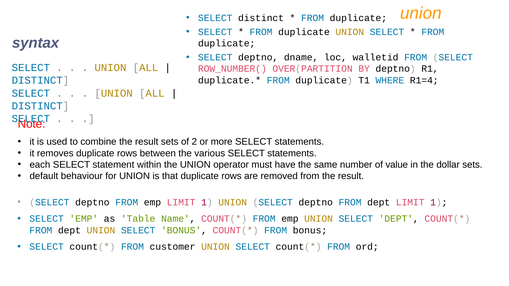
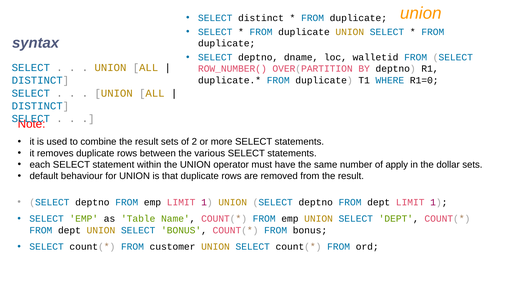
R1=4: R1=4 -> R1=0 (424, 80)
value: value -> apply (397, 165)
